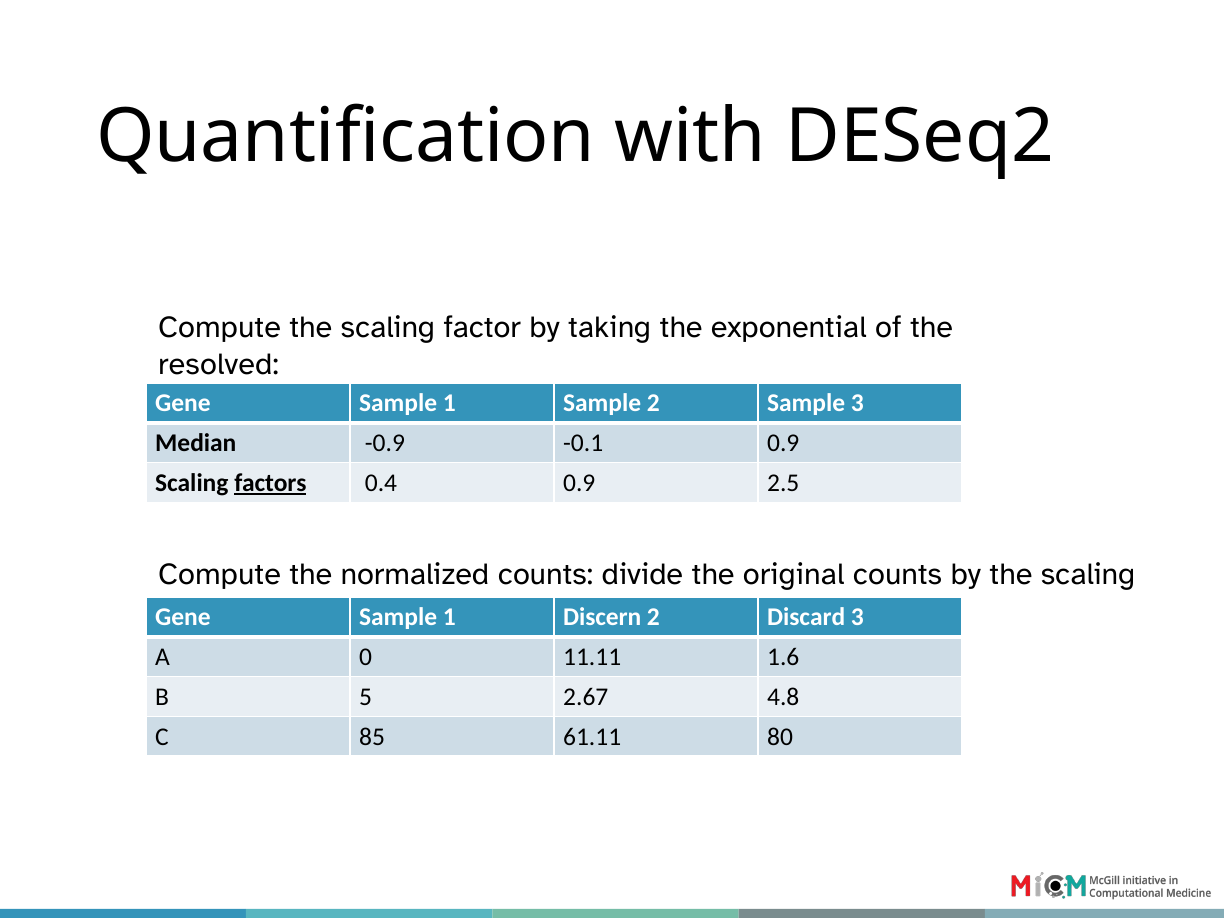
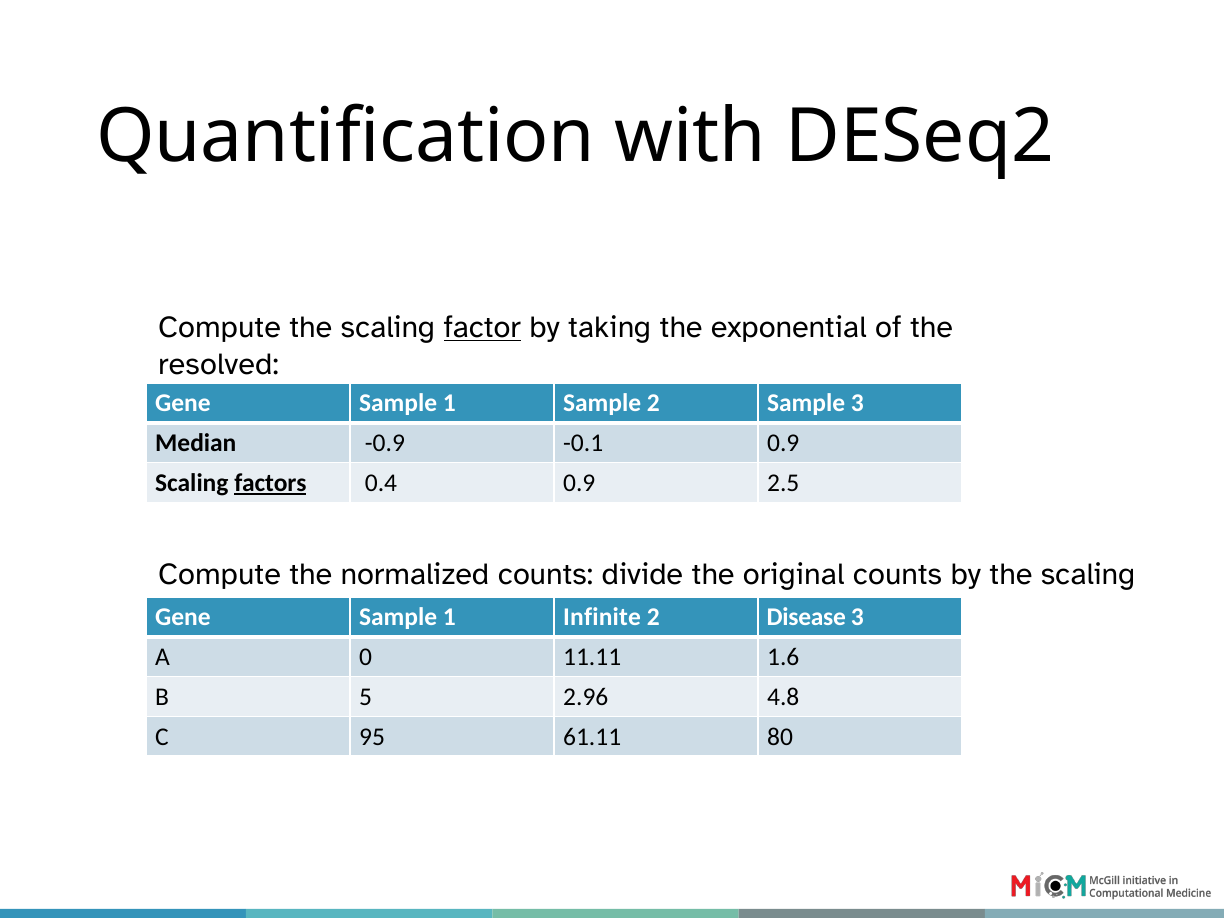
factor underline: none -> present (482, 327)
Discern: Discern -> Infinite (602, 617)
Discard: Discard -> Disease (806, 617)
2.67: 2.67 -> 2.96 (586, 697)
85: 85 -> 95 (372, 737)
